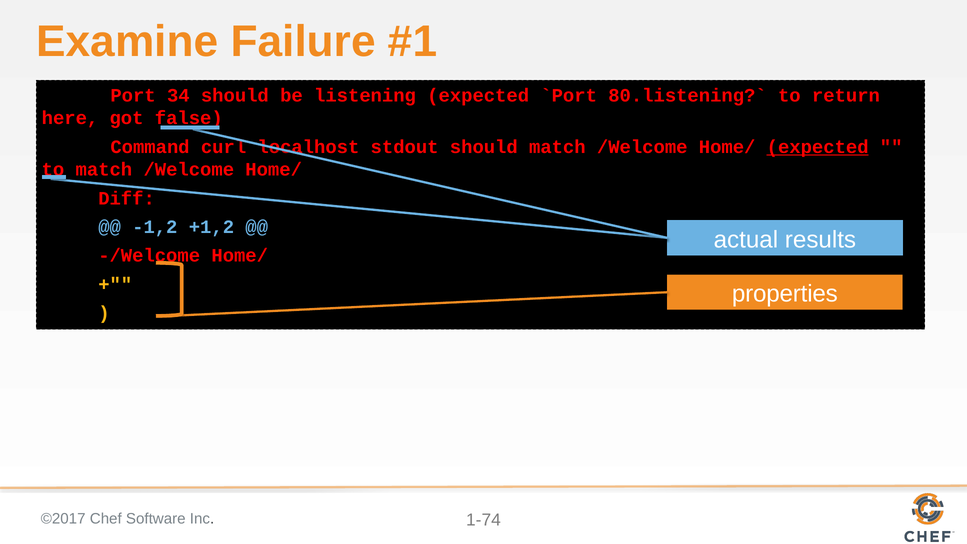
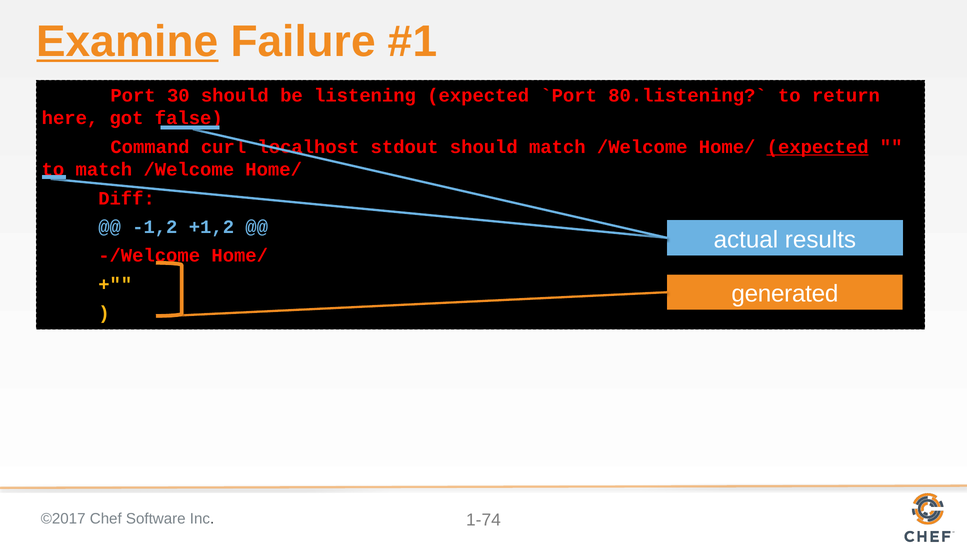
Examine underline: none -> present (127, 42)
34: 34 -> 30 (178, 96)
properties: properties -> generated (785, 294)
